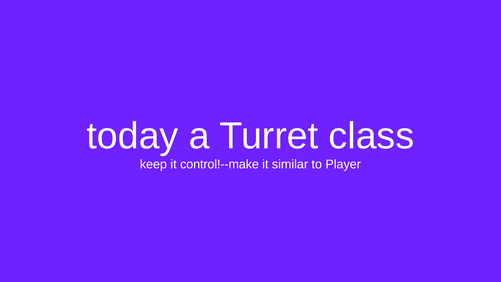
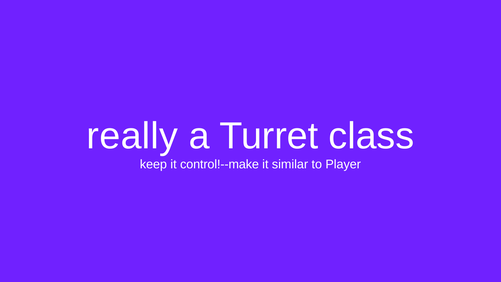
today: today -> really (132, 136)
